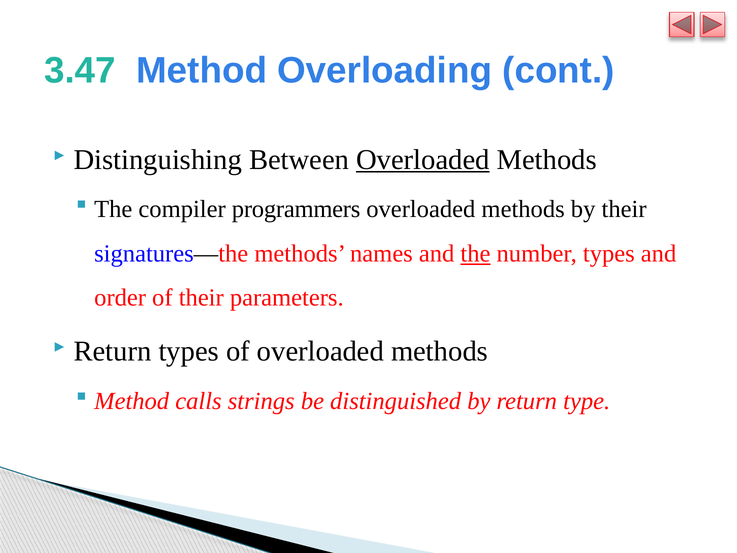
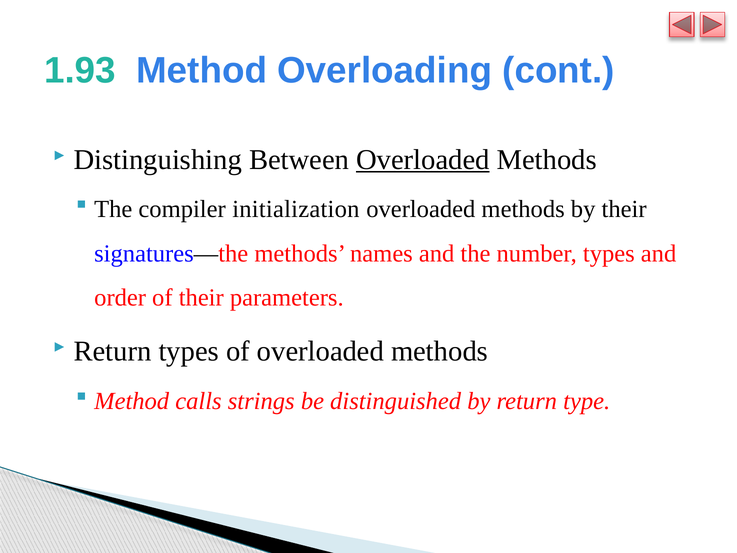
3.47: 3.47 -> 1.93 (80, 71)
programmers: programmers -> initialization (296, 209)
the underline: present -> none (475, 253)
